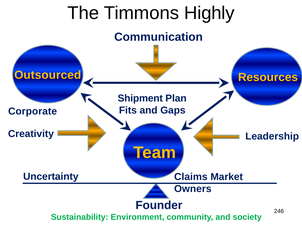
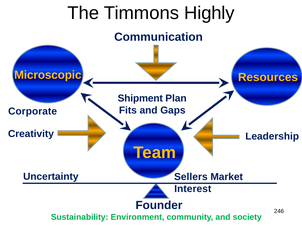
Outsourced: Outsourced -> Microscopic (48, 75)
Claims: Claims -> Sellers (191, 177)
Owners: Owners -> Interest (193, 189)
